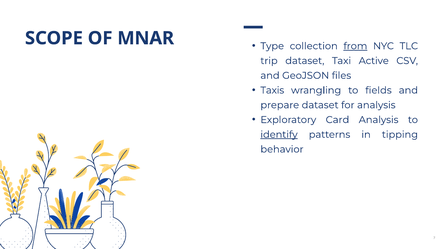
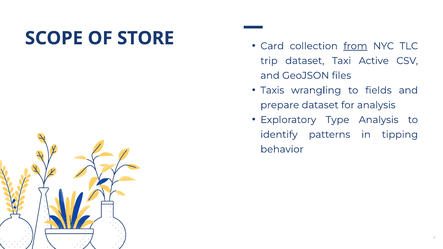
MNAR: MNAR -> STORE (146, 38)
Type: Type -> Card (272, 46)
Card: Card -> Type (337, 120)
identify underline: present -> none (279, 135)
